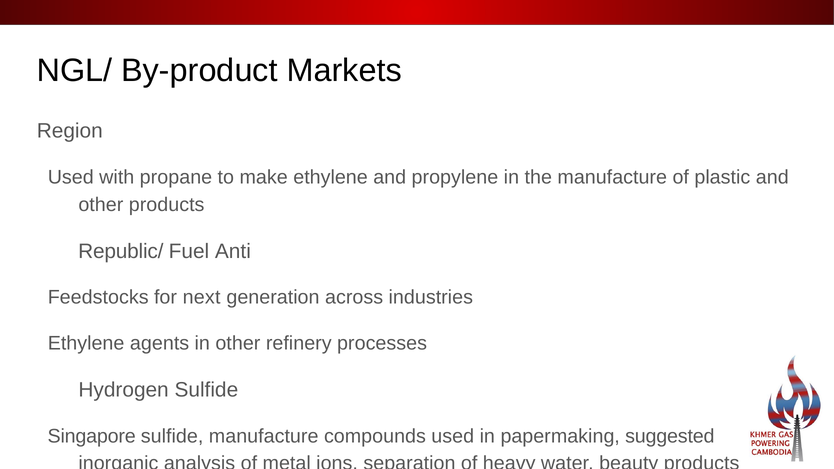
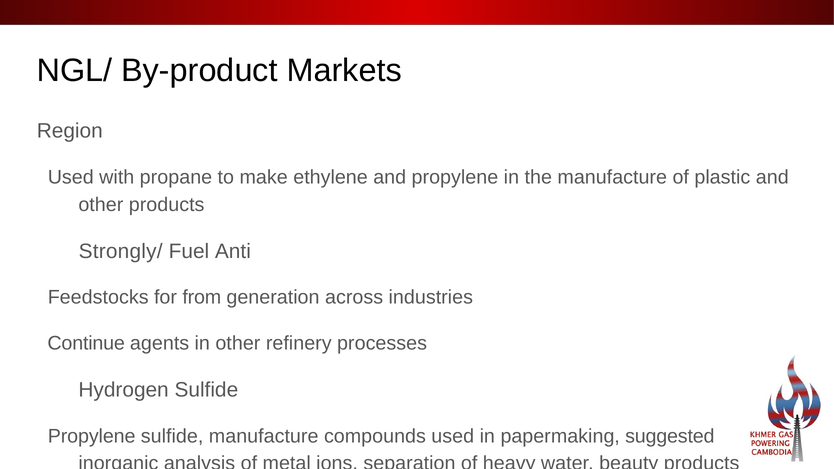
Republic/: Republic/ -> Strongly/ (121, 251)
next: next -> from (202, 298)
Ethylene: Ethylene -> Continue (86, 343)
Singapore: Singapore -> Propylene (92, 436)
